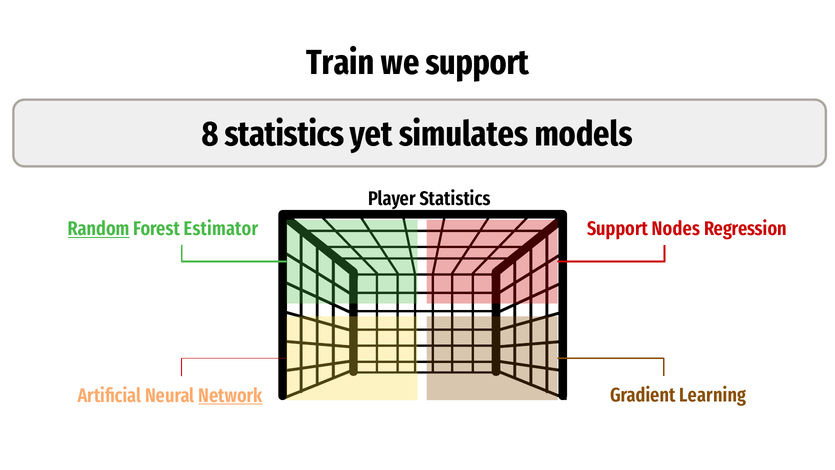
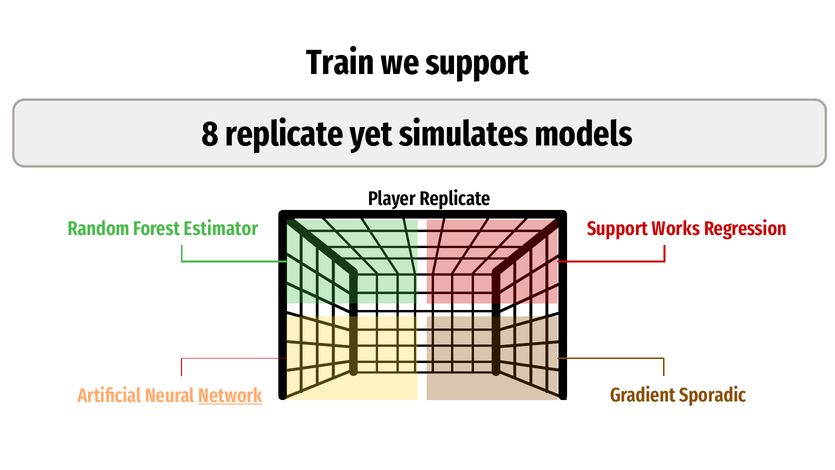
8 statistics: statistics -> replicate (284, 134)
Player Statistics: Statistics -> Replicate (455, 199)
Random underline: present -> none (99, 229)
Nodes: Nodes -> Works (676, 229)
Learning: Learning -> Sporadic (713, 395)
